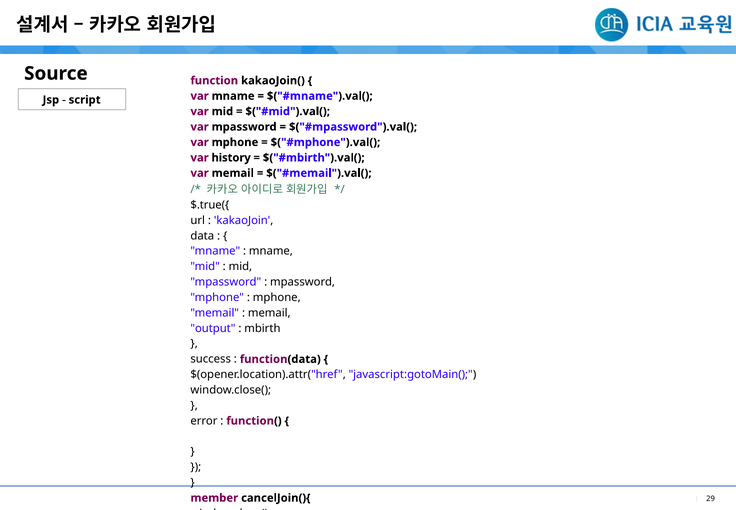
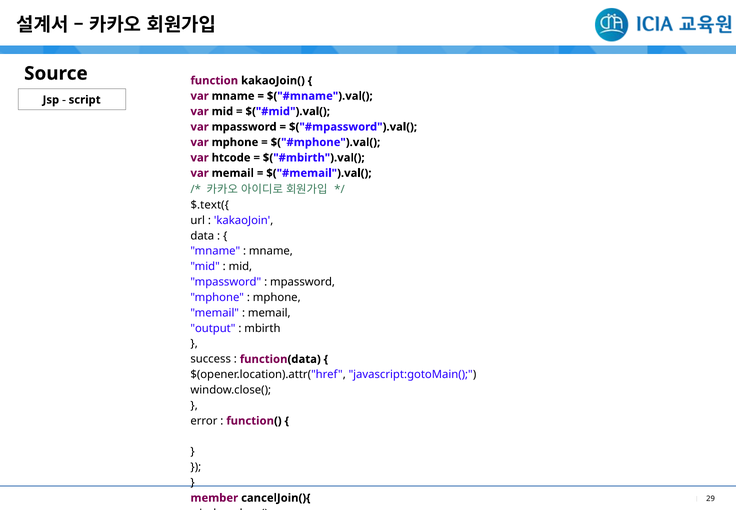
history: history -> htcode (231, 158)
$.true({: $.true({ -> $.text({ (210, 205)
